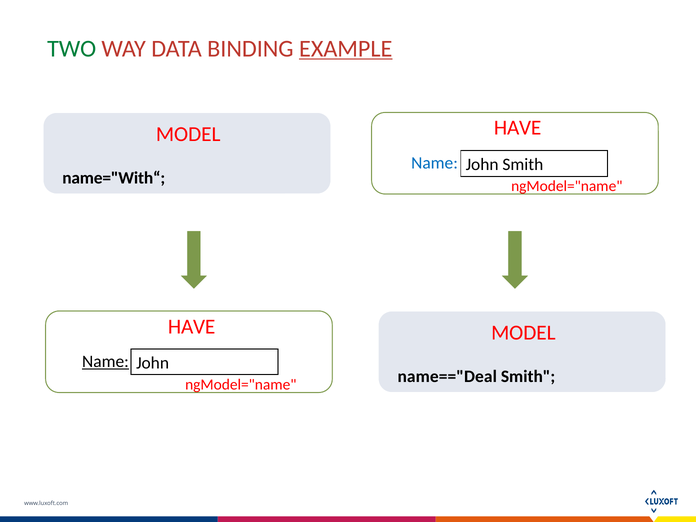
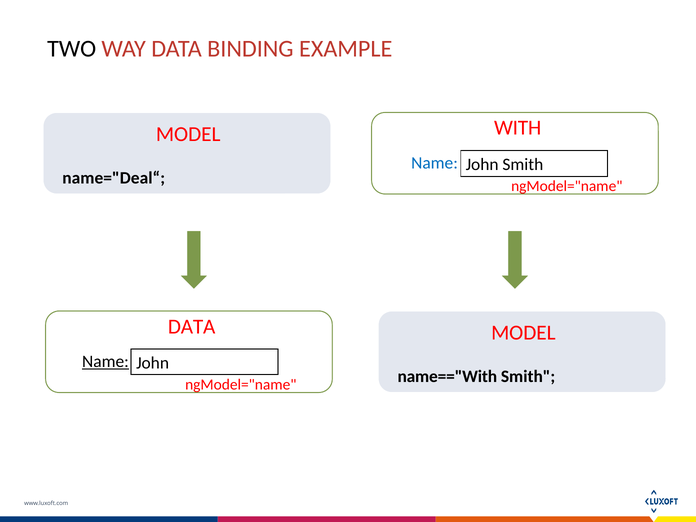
TWO colour: green -> black (72, 49)
EXAMPLE underline: present -> none (346, 49)
HAVE: HAVE -> WITH (518, 128)
name="With“: name="With“ -> name="Deal“ (114, 178)
HAVE: HAVE -> DATA (192, 327)
name=="Deal: name=="Deal -> name=="With (447, 376)
